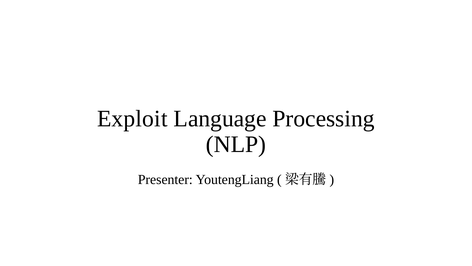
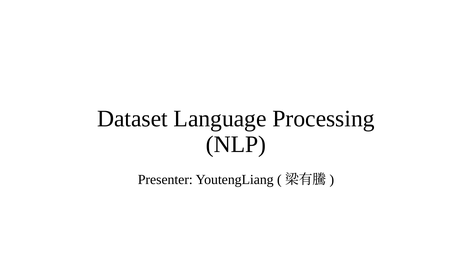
Exploit: Exploit -> Dataset (132, 119)
